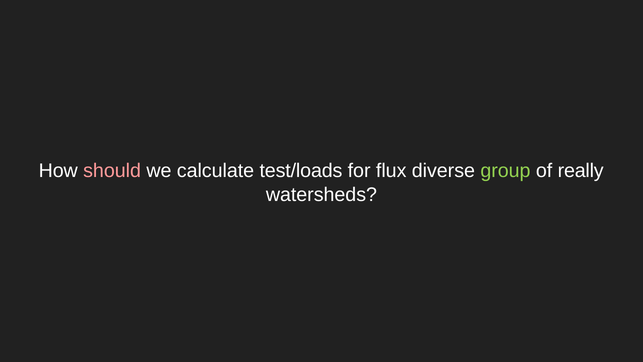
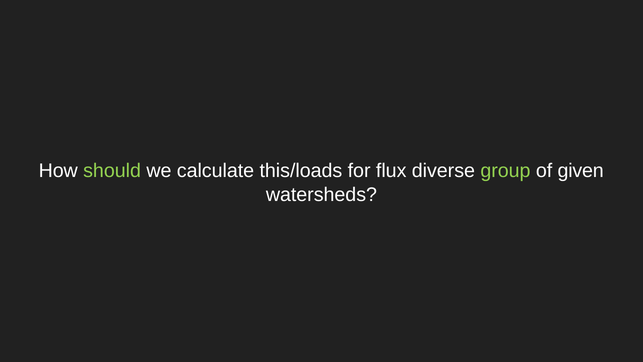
should colour: pink -> light green (112, 171)
test/loads: test/loads -> this/loads (301, 171)
really: really -> given (581, 171)
